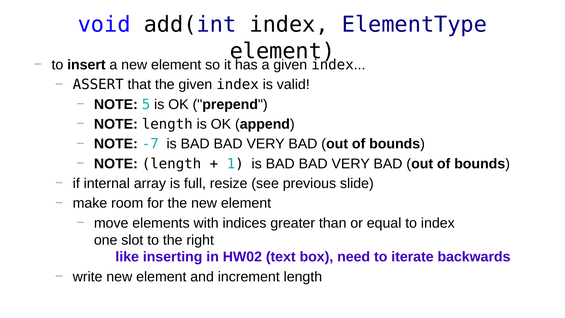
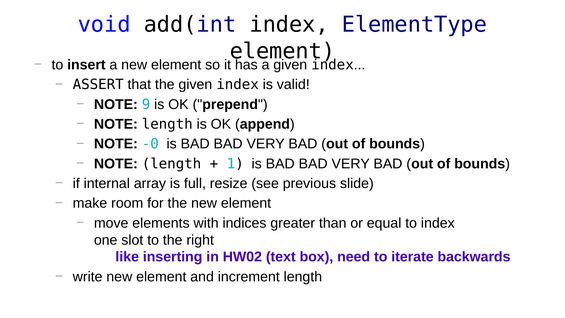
5: 5 -> 9 (146, 104)
-7: -7 -> -0 (150, 144)
